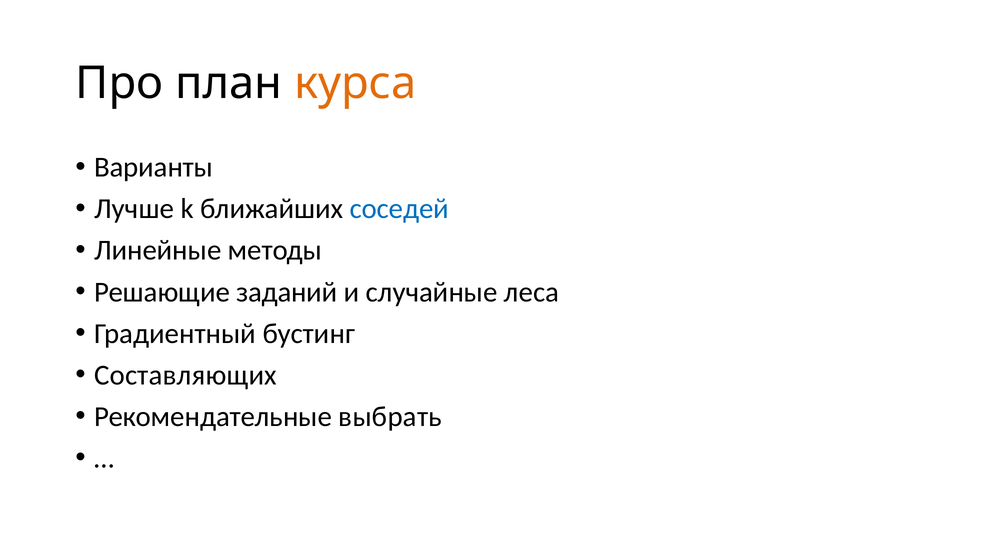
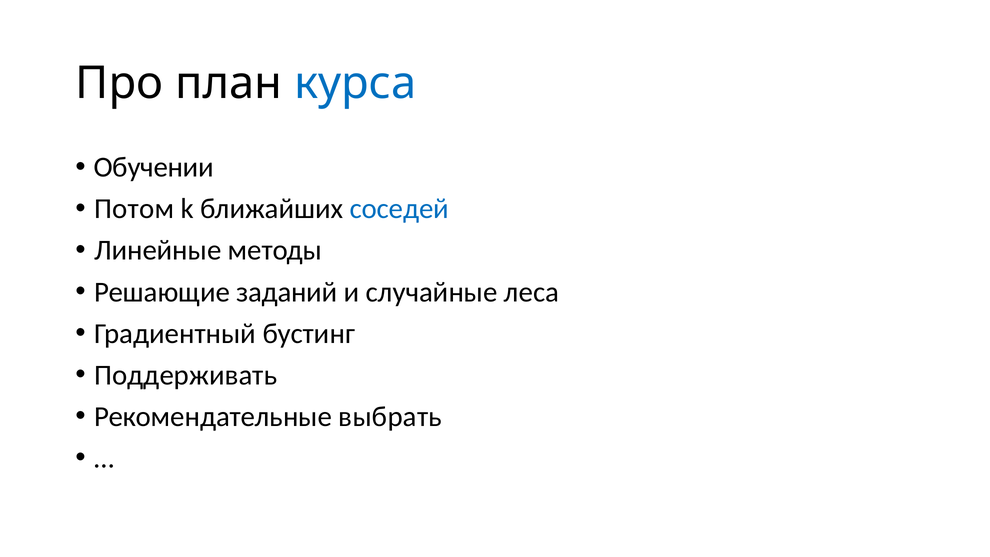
курса colour: orange -> blue (355, 83)
Варианты: Варианты -> Обучении (154, 167)
Лучше: Лучше -> Потом (134, 209)
Составляющих: Составляющих -> Поддерживать (186, 375)
